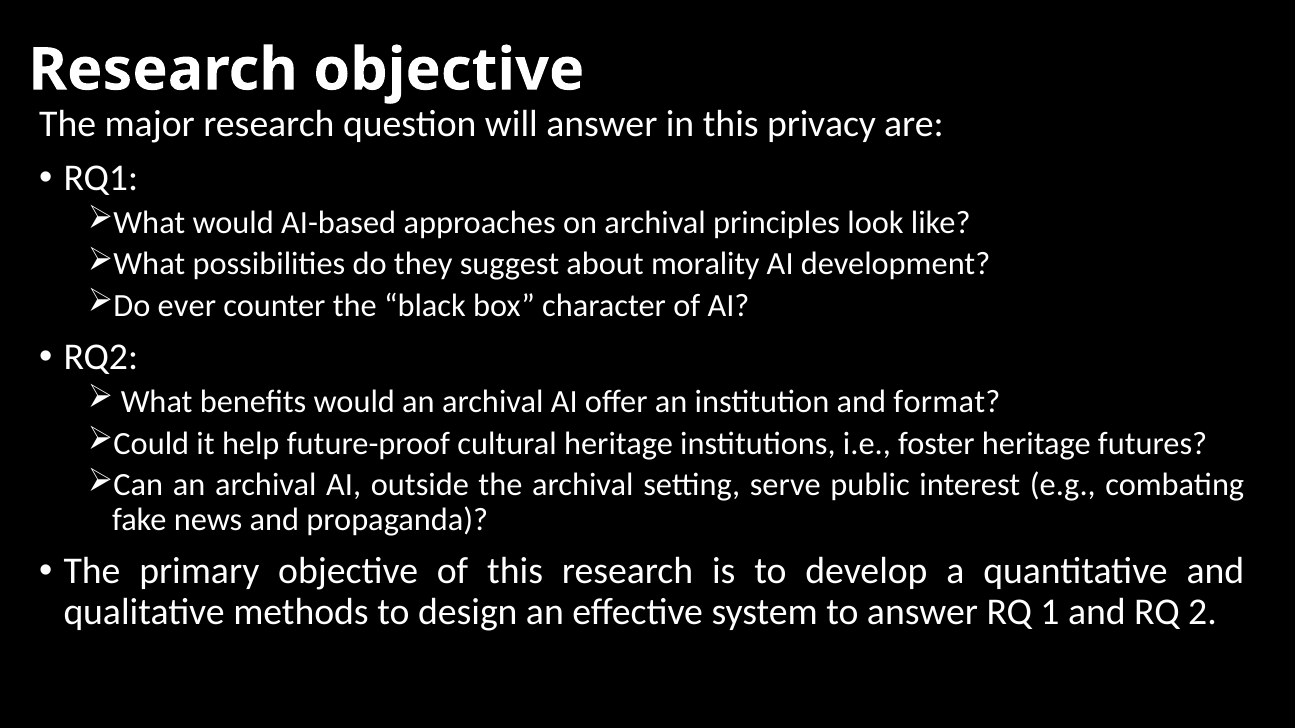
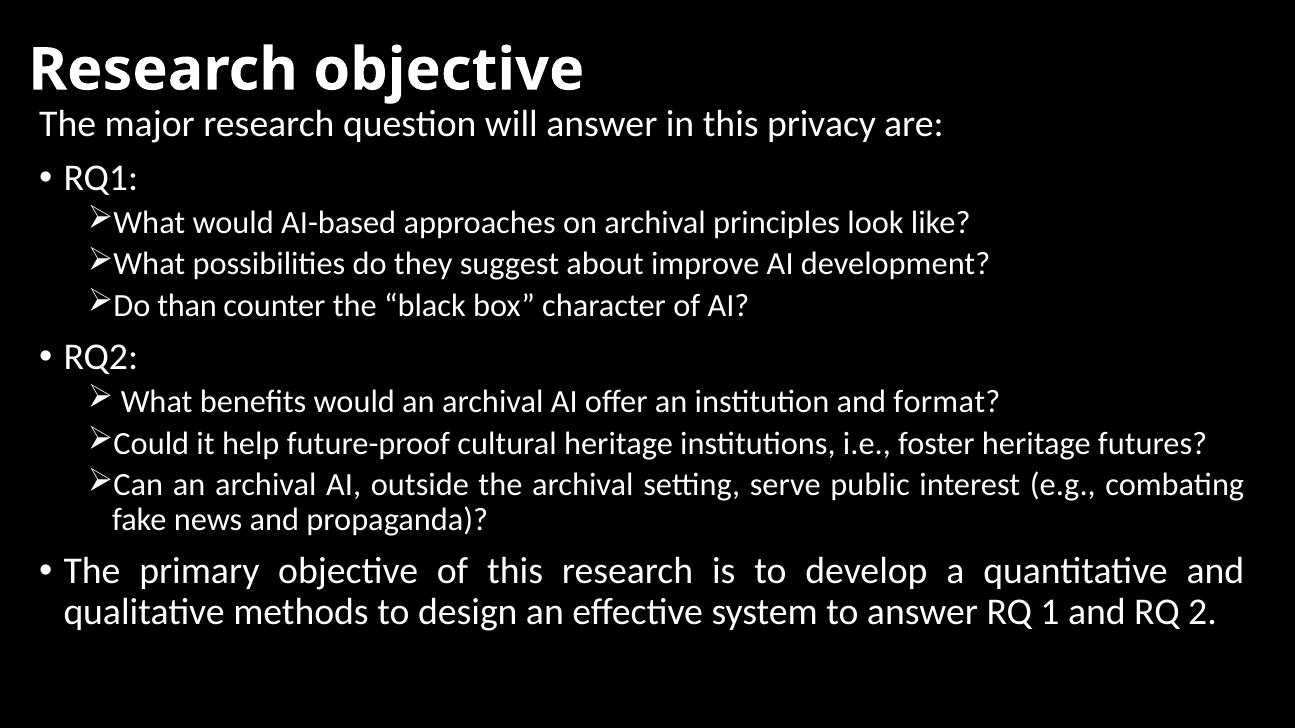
morality: morality -> improve (705, 264)
ever: ever -> than (187, 306)
